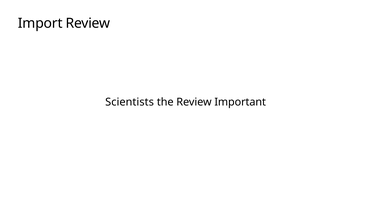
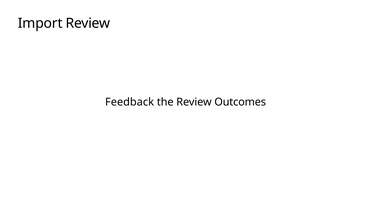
Scientists: Scientists -> Feedback (130, 102)
Important: Important -> Outcomes (240, 102)
